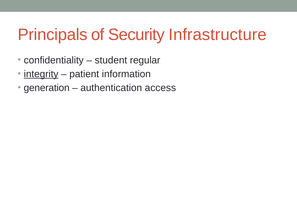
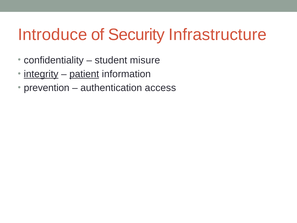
Principals: Principals -> Introduce (53, 35)
regular: regular -> misure (145, 60)
patient underline: none -> present (84, 74)
generation: generation -> prevention (47, 88)
